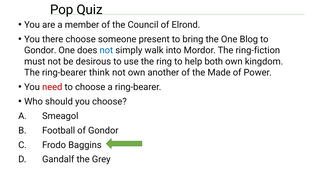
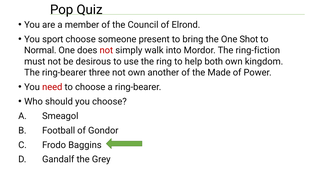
there: there -> sport (53, 39)
Blog: Blog -> Shot (249, 39)
Gondor: Gondor -> Normal (40, 50)
not colour: blue -> red (106, 50)
think: think -> three (99, 73)
